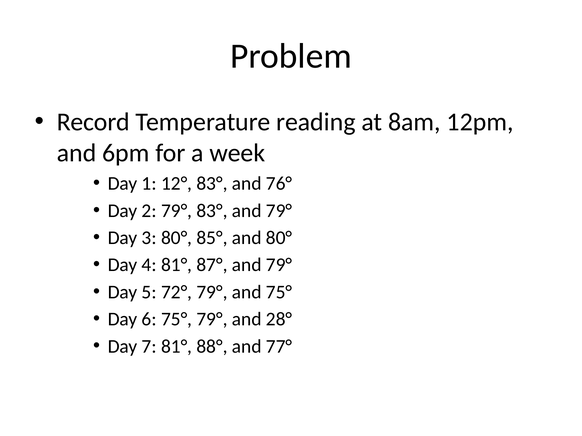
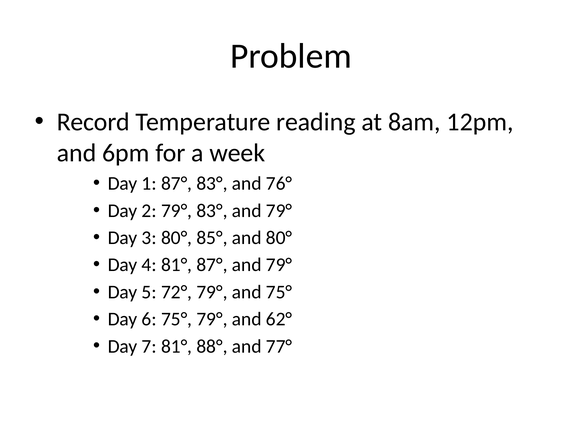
1 12°: 12° -> 87° (177, 184)
28°: 28° -> 62° (279, 320)
